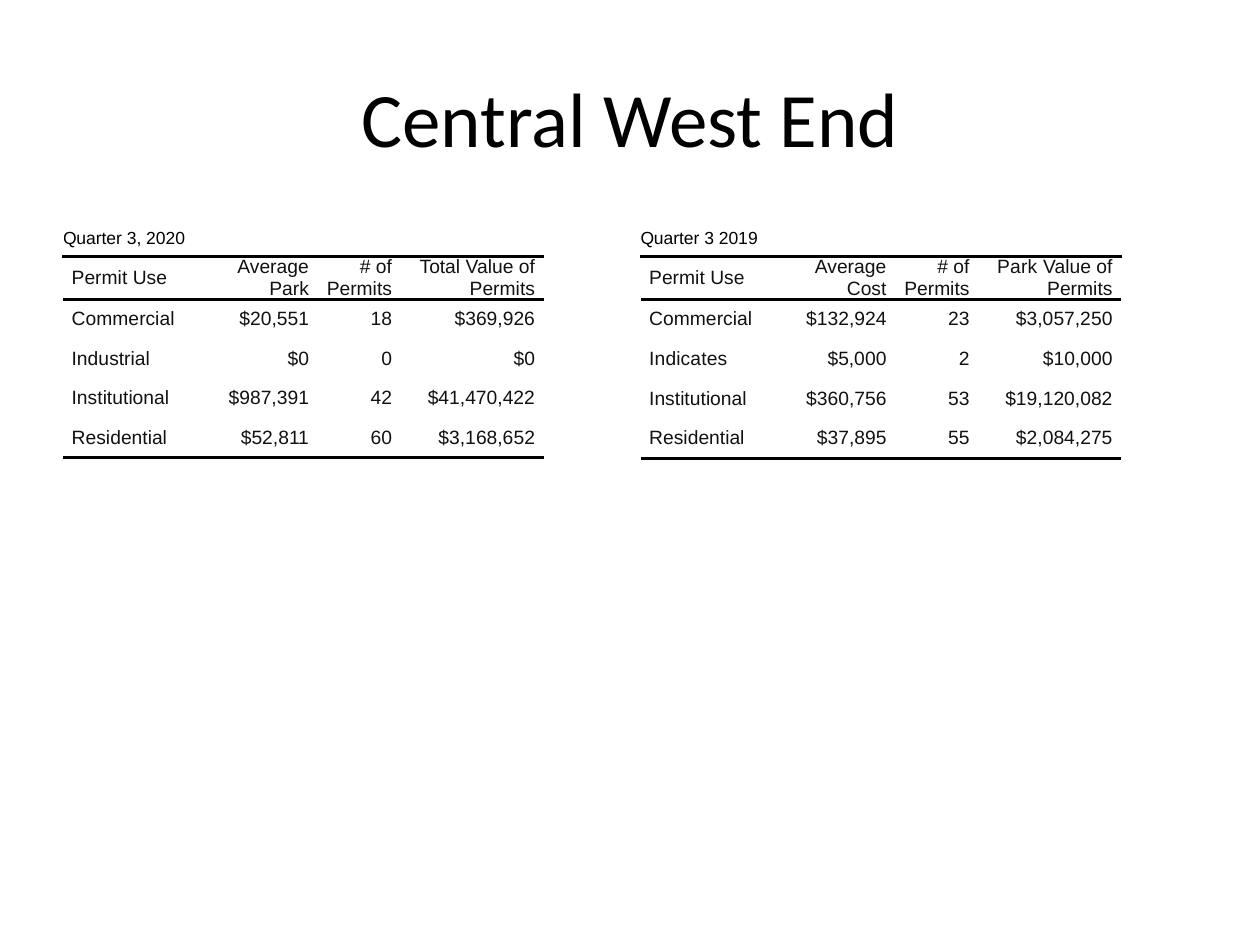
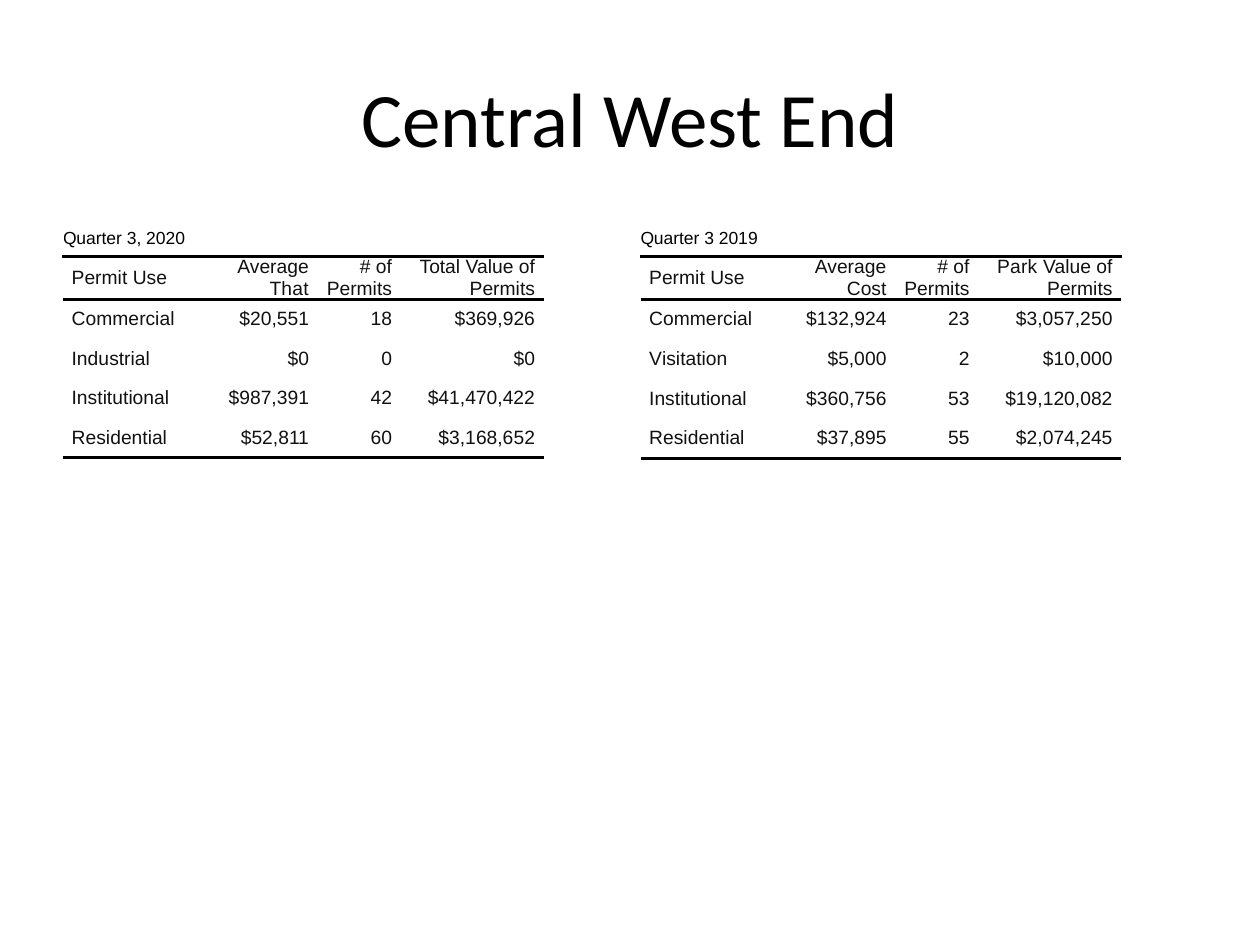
Park: Park -> That (289, 289)
Indicates: Indicates -> Visitation (688, 359)
$2,084,275: $2,084,275 -> $2,074,245 (1064, 439)
